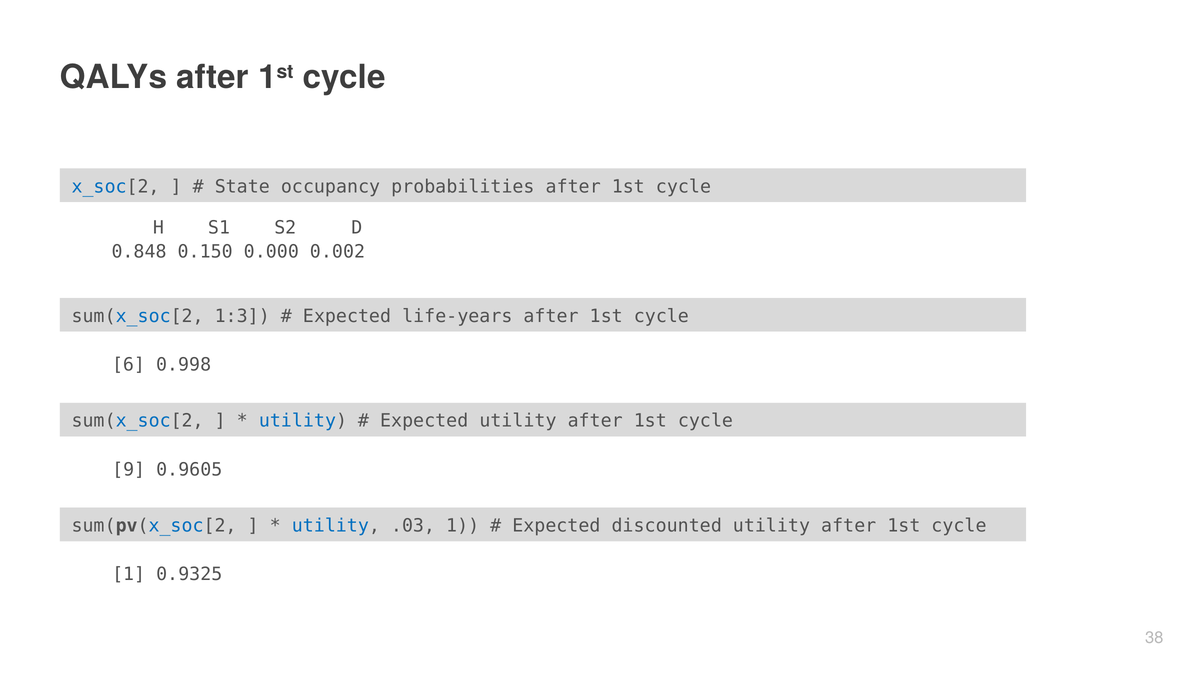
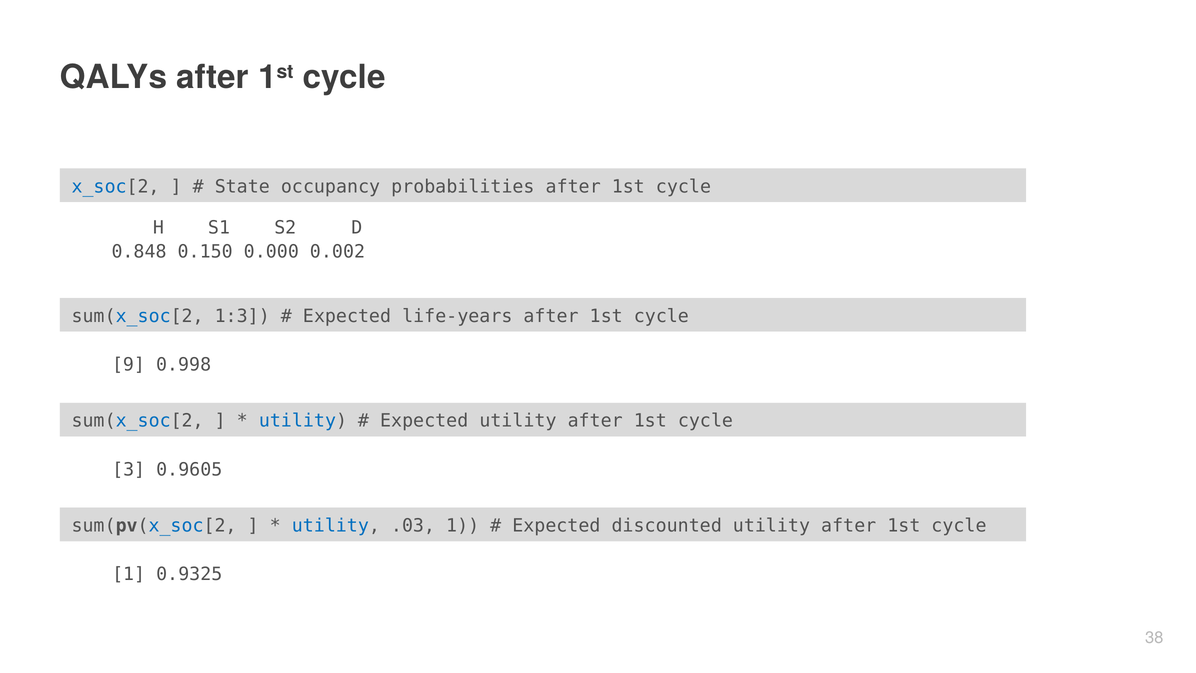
6: 6 -> 9 (128, 364)
9: 9 -> 3 (129, 469)
